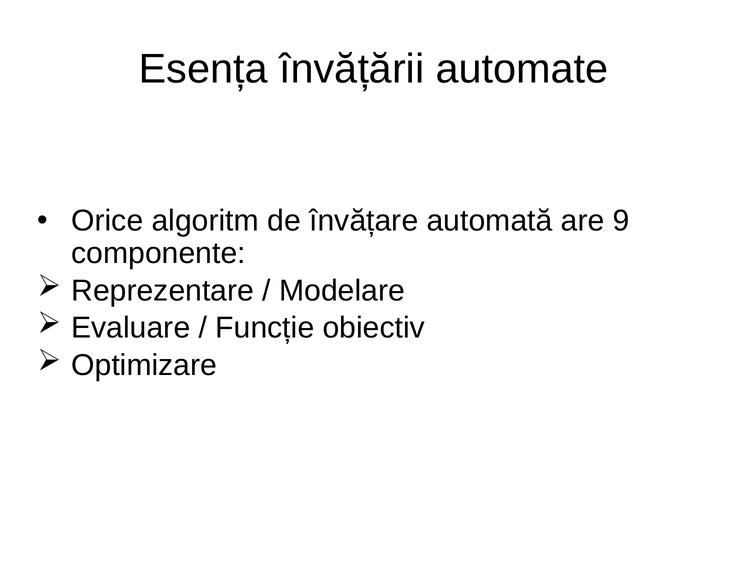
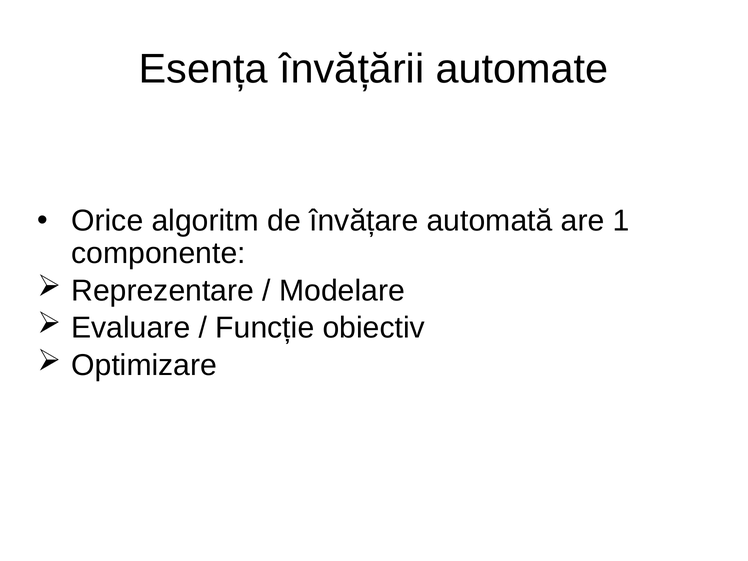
9: 9 -> 1 (621, 221)
